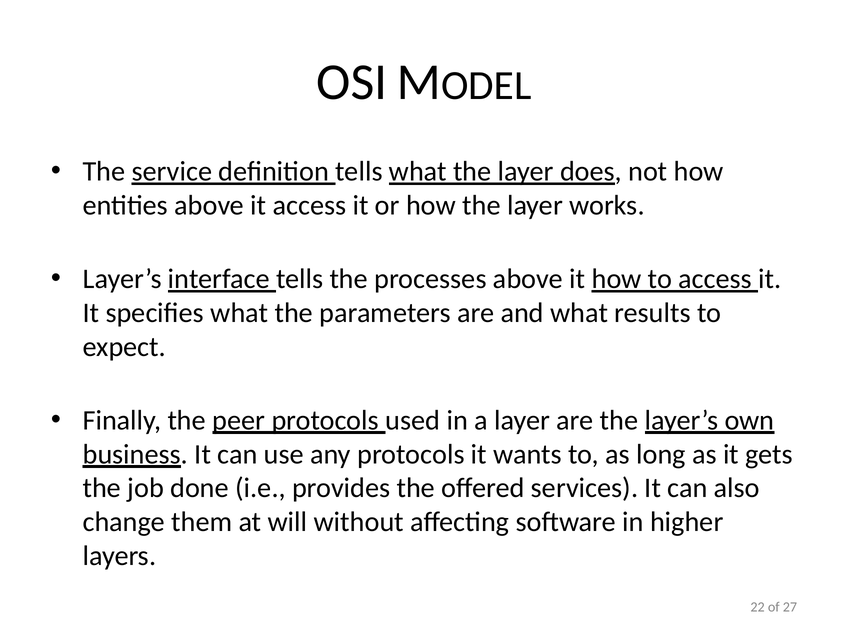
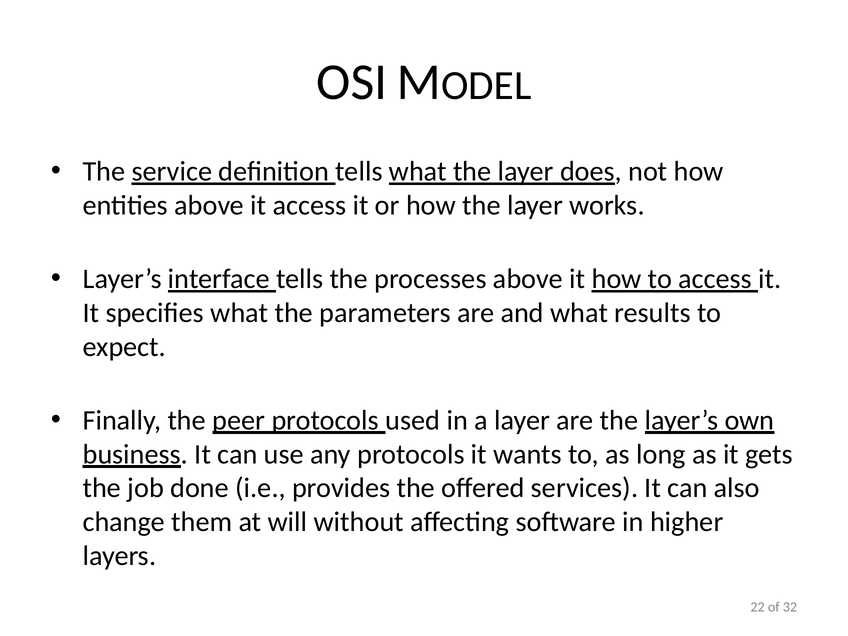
27: 27 -> 32 (790, 607)
